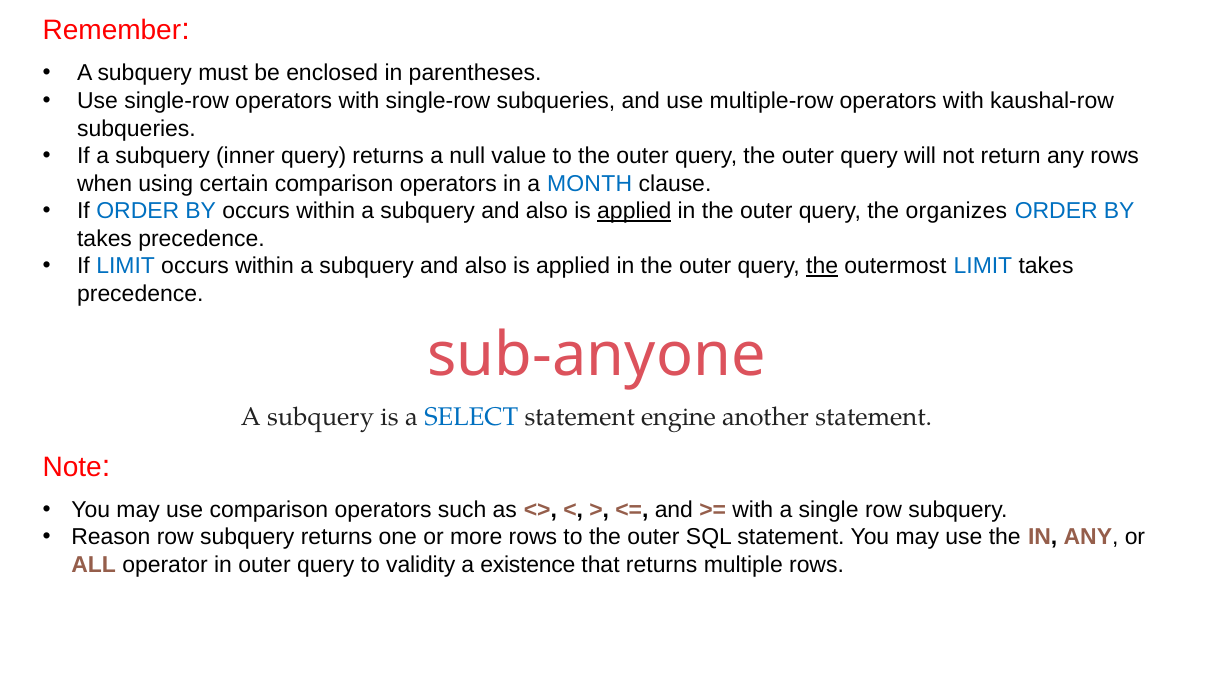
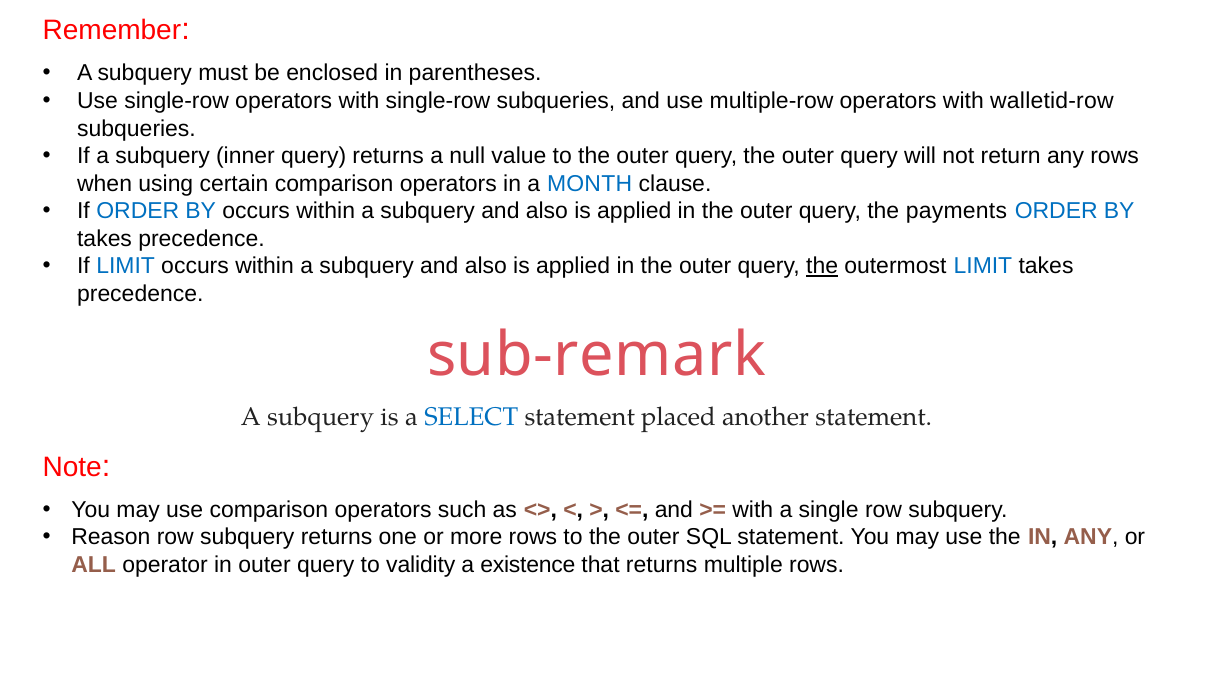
kaushal-row: kaushal-row -> walletid-row (1052, 101)
applied underline: present -> none (634, 211)
organizes: organizes -> payments (956, 211)
sub-anyone: sub-anyone -> sub-remark (596, 355)
engine: engine -> placed (678, 417)
